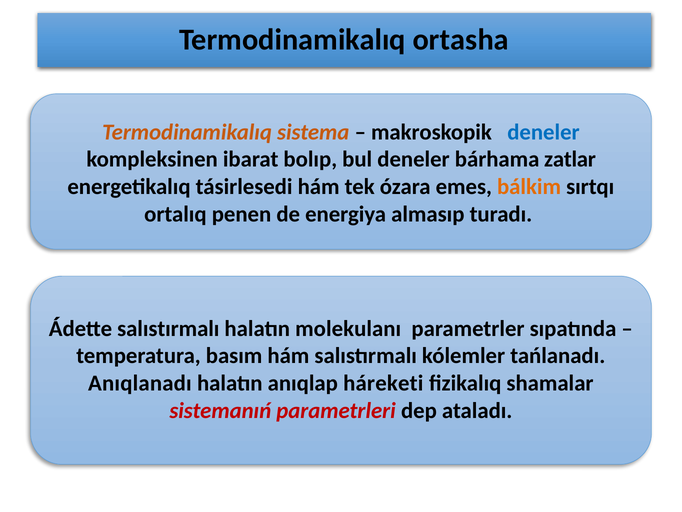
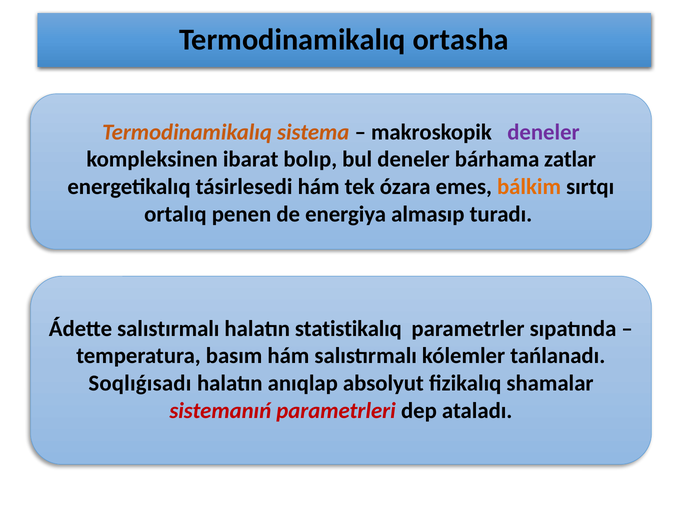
deneler colour: blue -> purple (543, 132)
molekulanı: molekulanı -> statistikalıq (348, 328)
Anıqlanadı: Anıqlanadı -> Soqlıǵısadı (140, 383)
háreketi: háreketi -> absolyut (383, 383)
